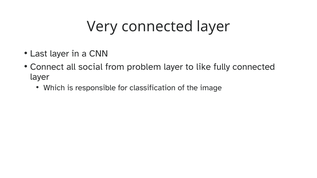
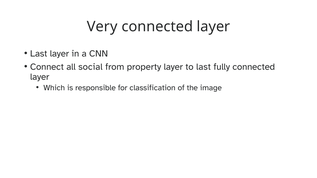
problem: problem -> property (144, 67)
to like: like -> last (204, 67)
